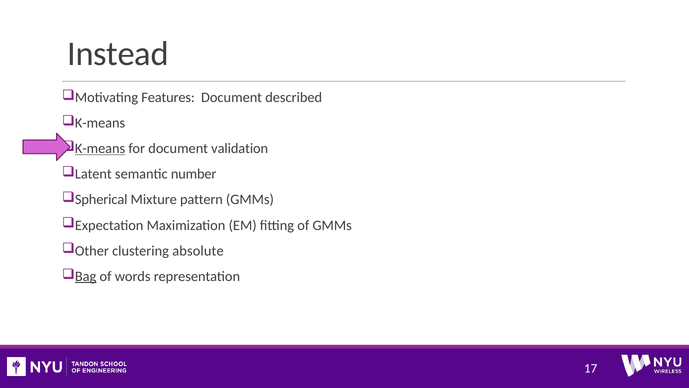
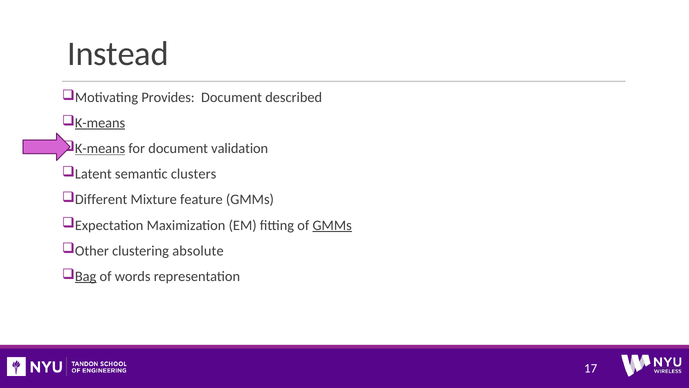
Features: Features -> Provides (168, 97)
K-means underline: none -> present (100, 123)
number: number -> clusters (194, 174)
Spherical: Spherical -> Different (101, 199)
pattern: pattern -> feature (201, 199)
GMMs underline: none -> present (332, 225)
